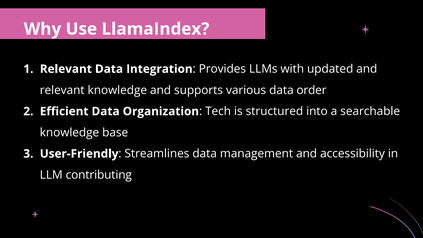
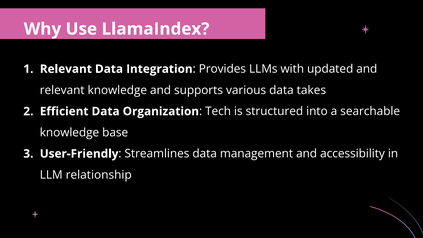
order: order -> takes (311, 90)
contributing: contributing -> relationship (99, 175)
